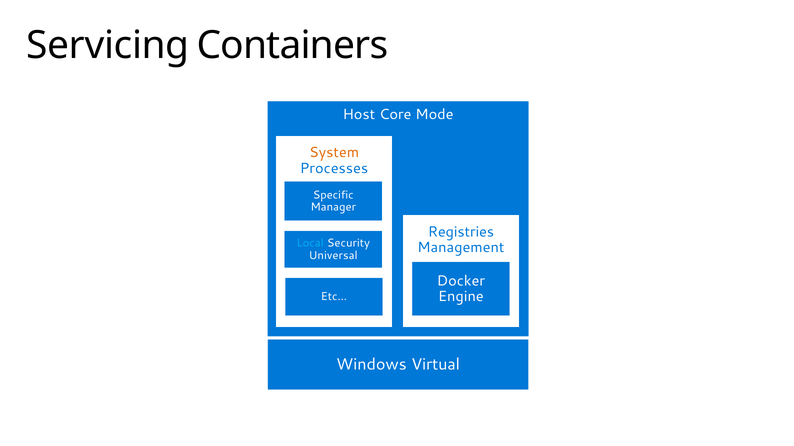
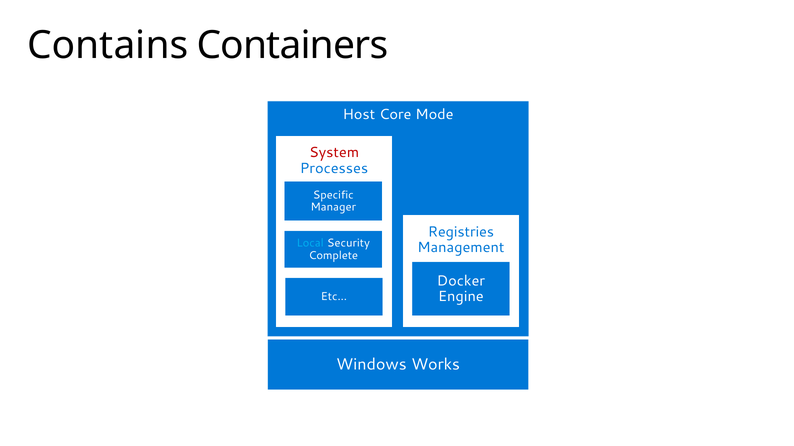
Servicing: Servicing -> Contains (108, 46)
System colour: orange -> red (334, 153)
Universal: Universal -> Complete (333, 256)
Virtual: Virtual -> Works (436, 365)
